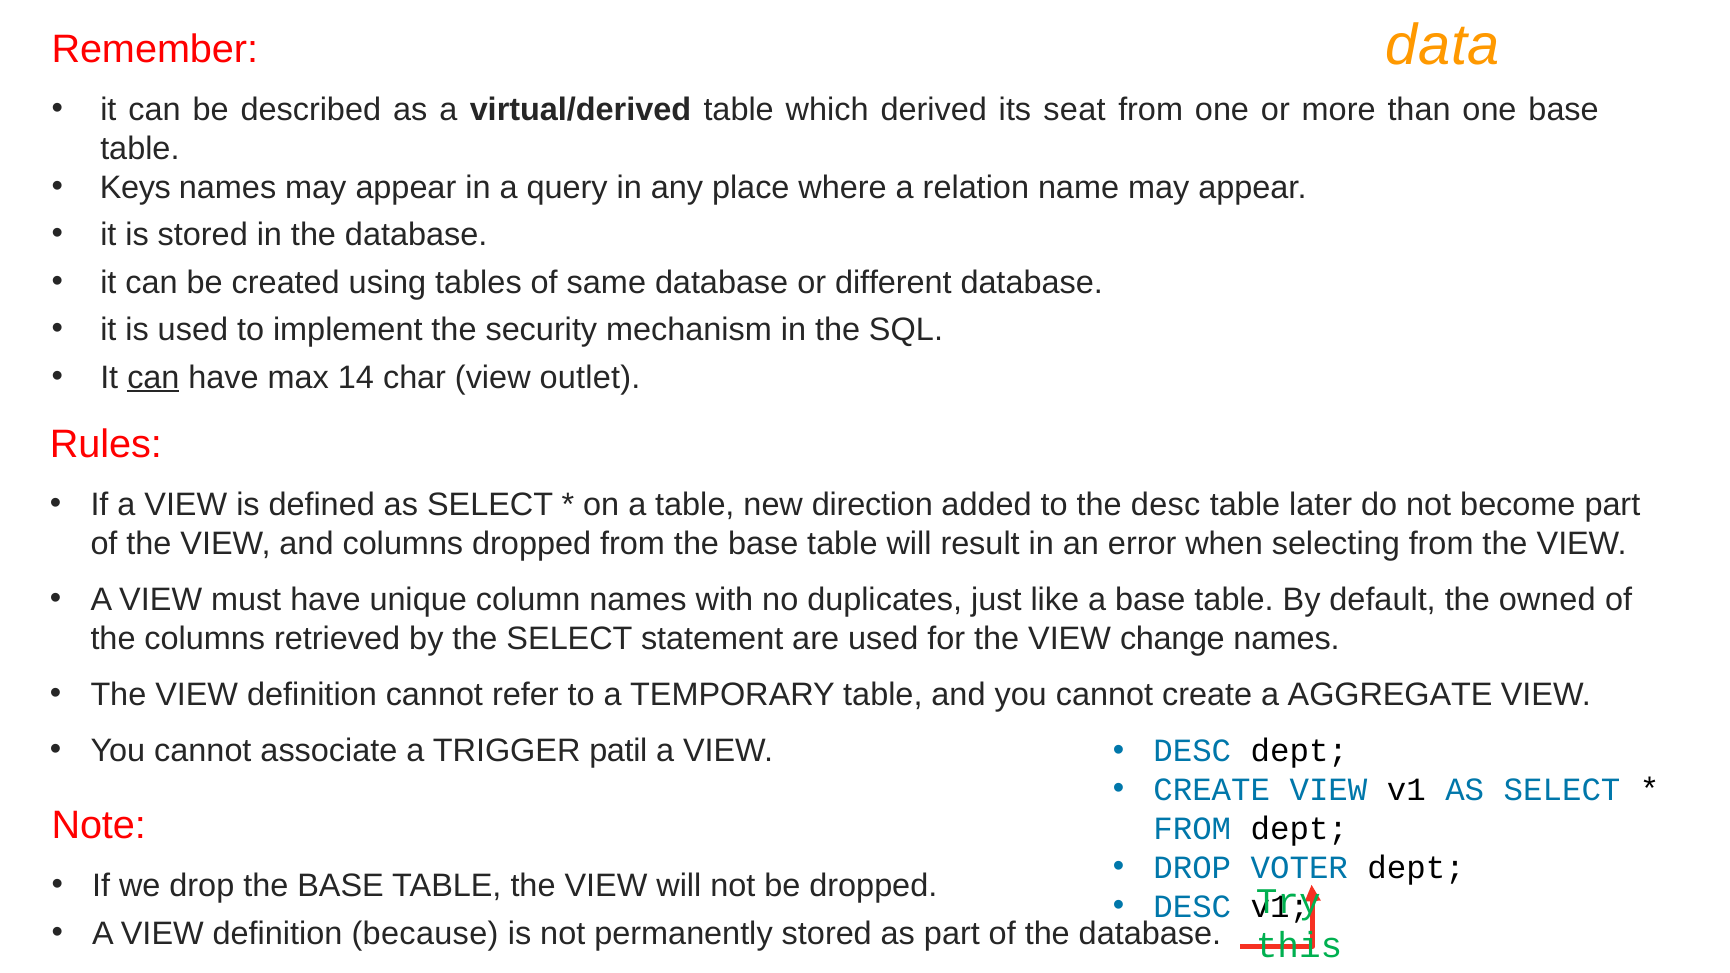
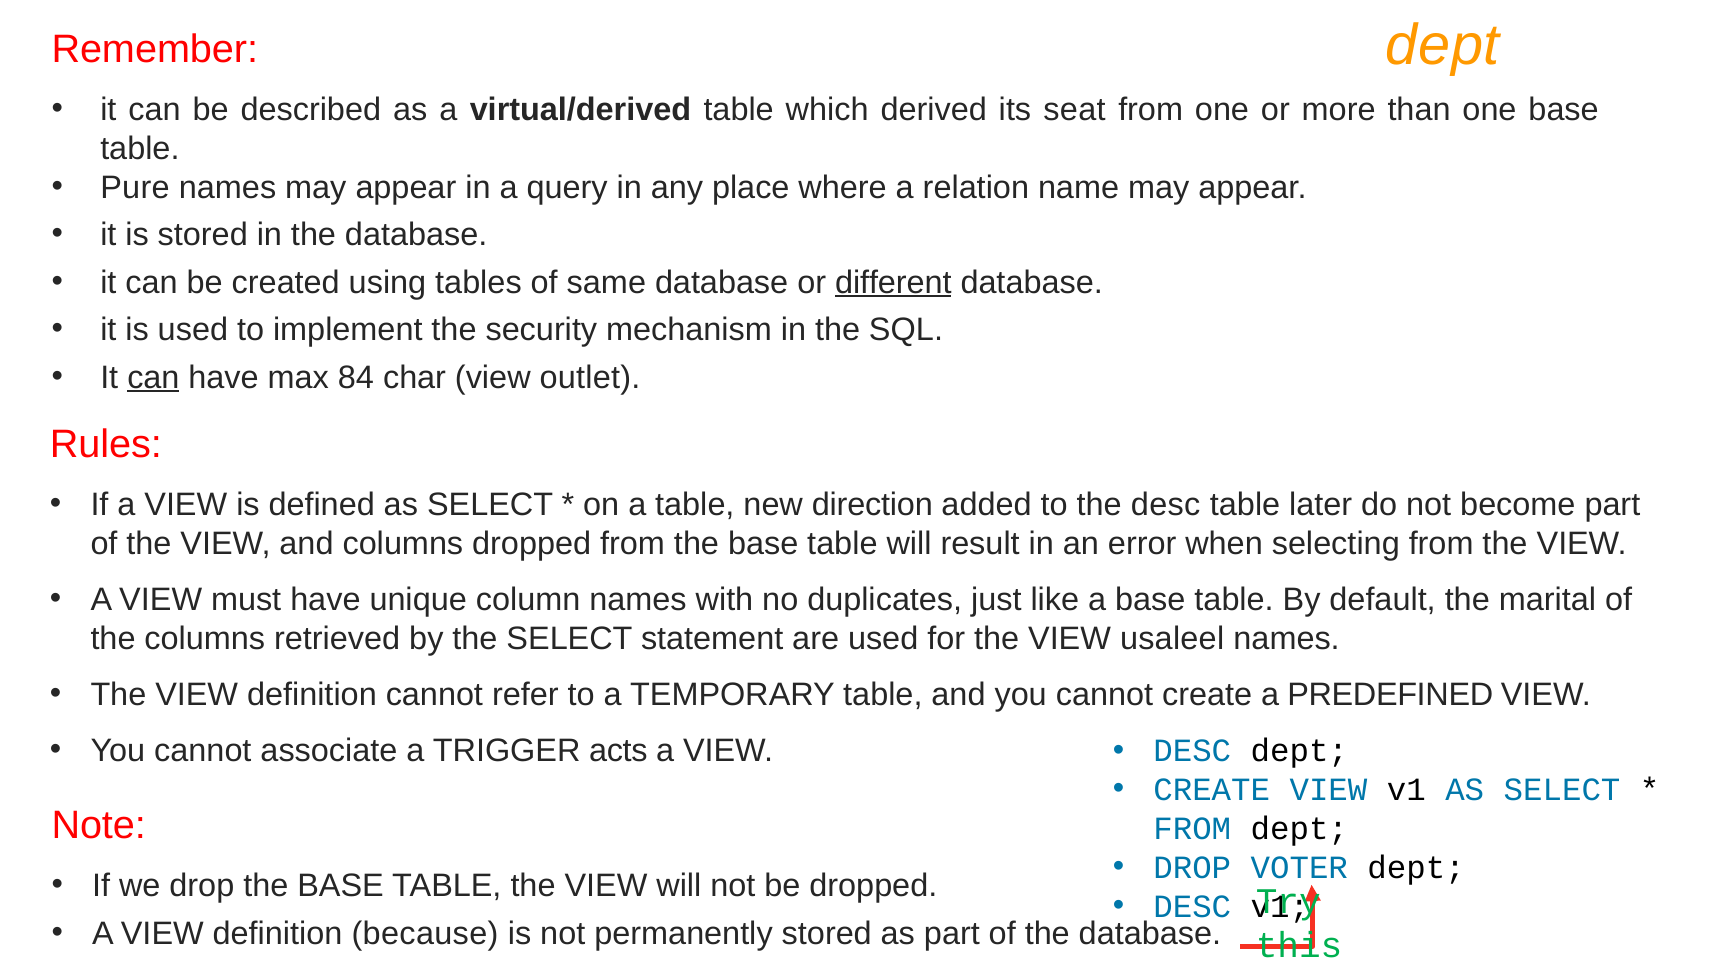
data: data -> dept (1443, 45)
Keys: Keys -> Pure (135, 187)
different underline: none -> present (893, 282)
14: 14 -> 84 (356, 378)
owned: owned -> marital (1547, 600)
change: change -> usaleel (1172, 639)
AGGREGATE: AGGREGATE -> PREDEFINED (1390, 695)
patil: patil -> acts (618, 751)
